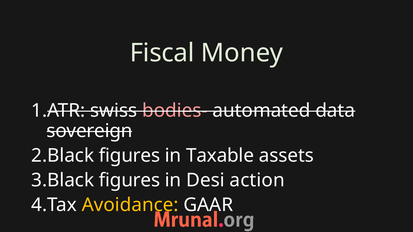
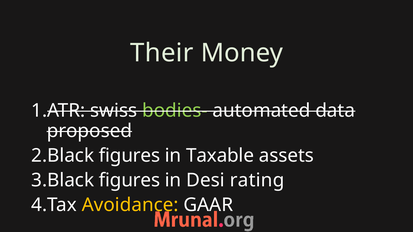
Fiscal: Fiscal -> Their (162, 53)
bodies- colour: pink -> light green (175, 111)
sovereign: sovereign -> proposed (89, 131)
action: action -> rating (257, 181)
